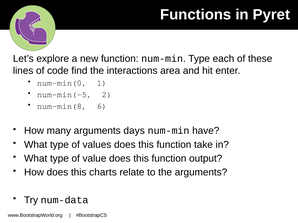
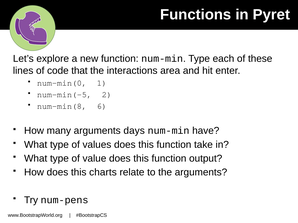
find: find -> that (79, 71)
num-data: num-data -> num-pens (65, 200)
